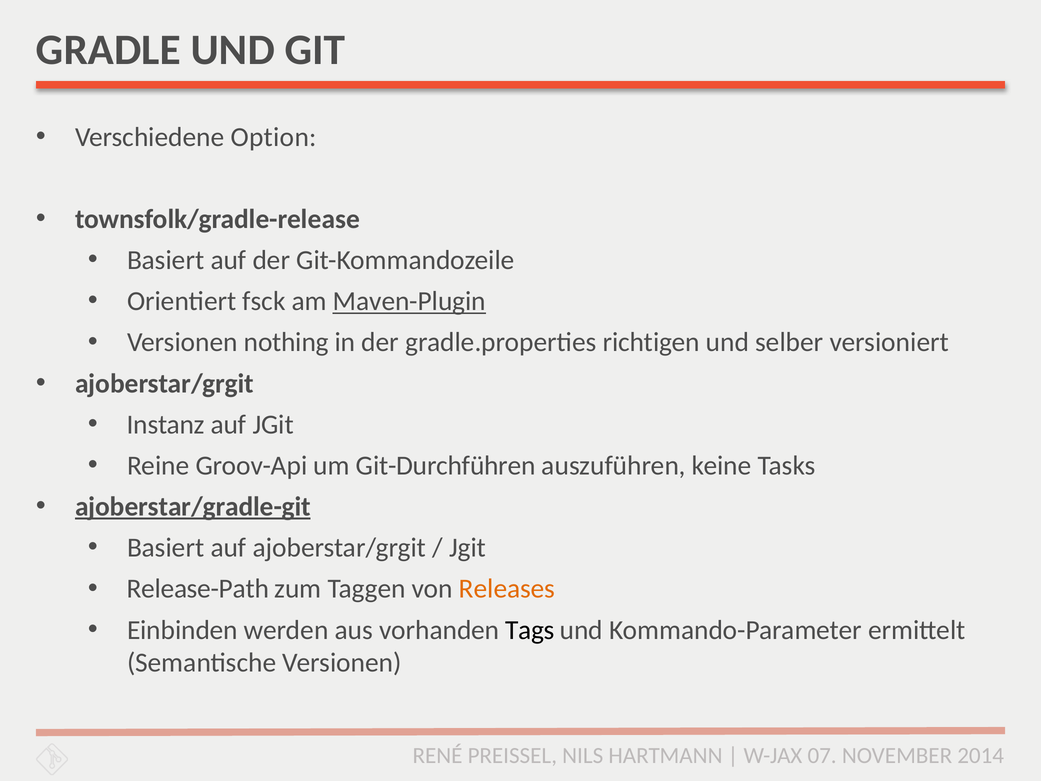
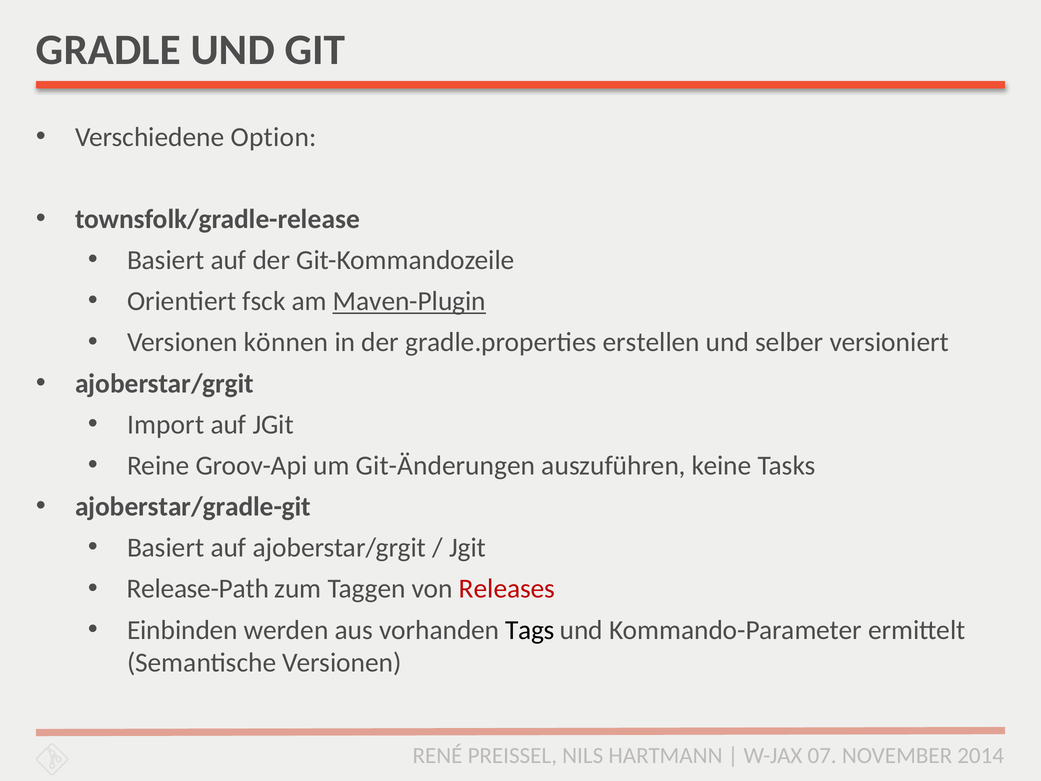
nothing: nothing -> können (286, 342)
richtigen: richtigen -> erstellen (651, 342)
Instanz: Instanz -> Import (166, 424)
Git-Durchführen: Git-Durchführen -> Git-Änderungen (446, 465)
ajoberstar/gradle-git underline: present -> none (193, 507)
Releases colour: orange -> red (507, 589)
